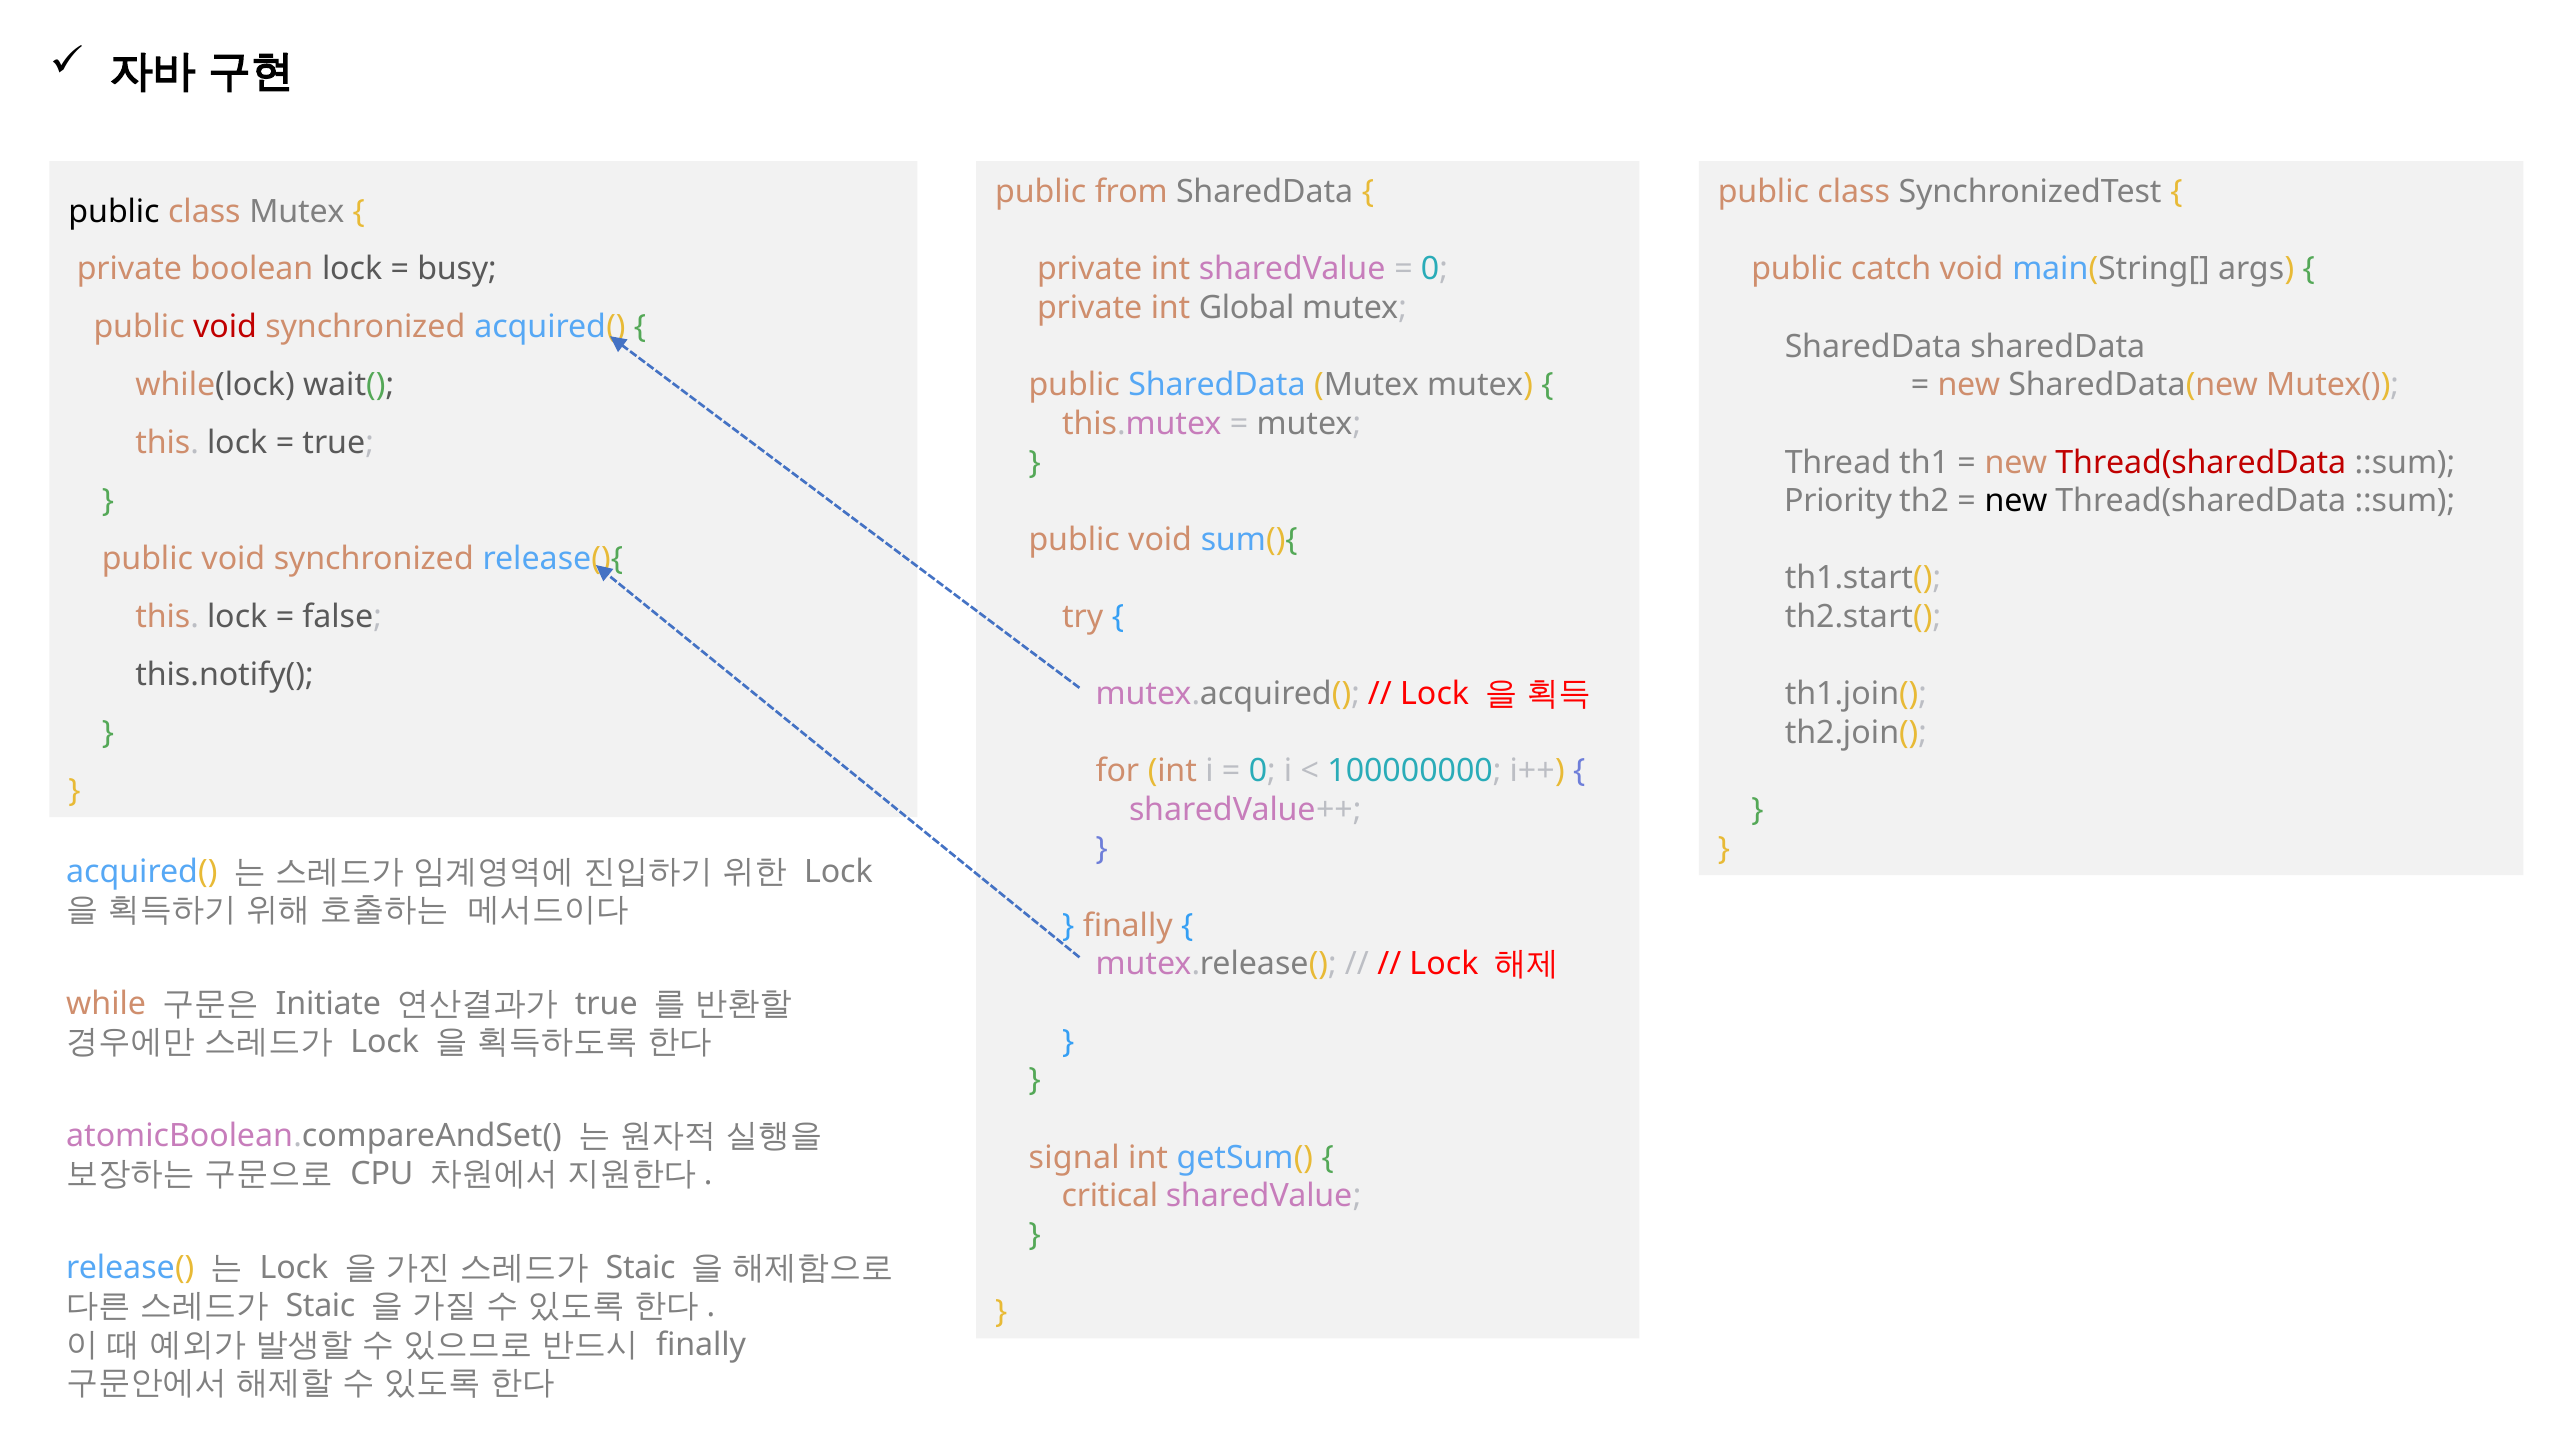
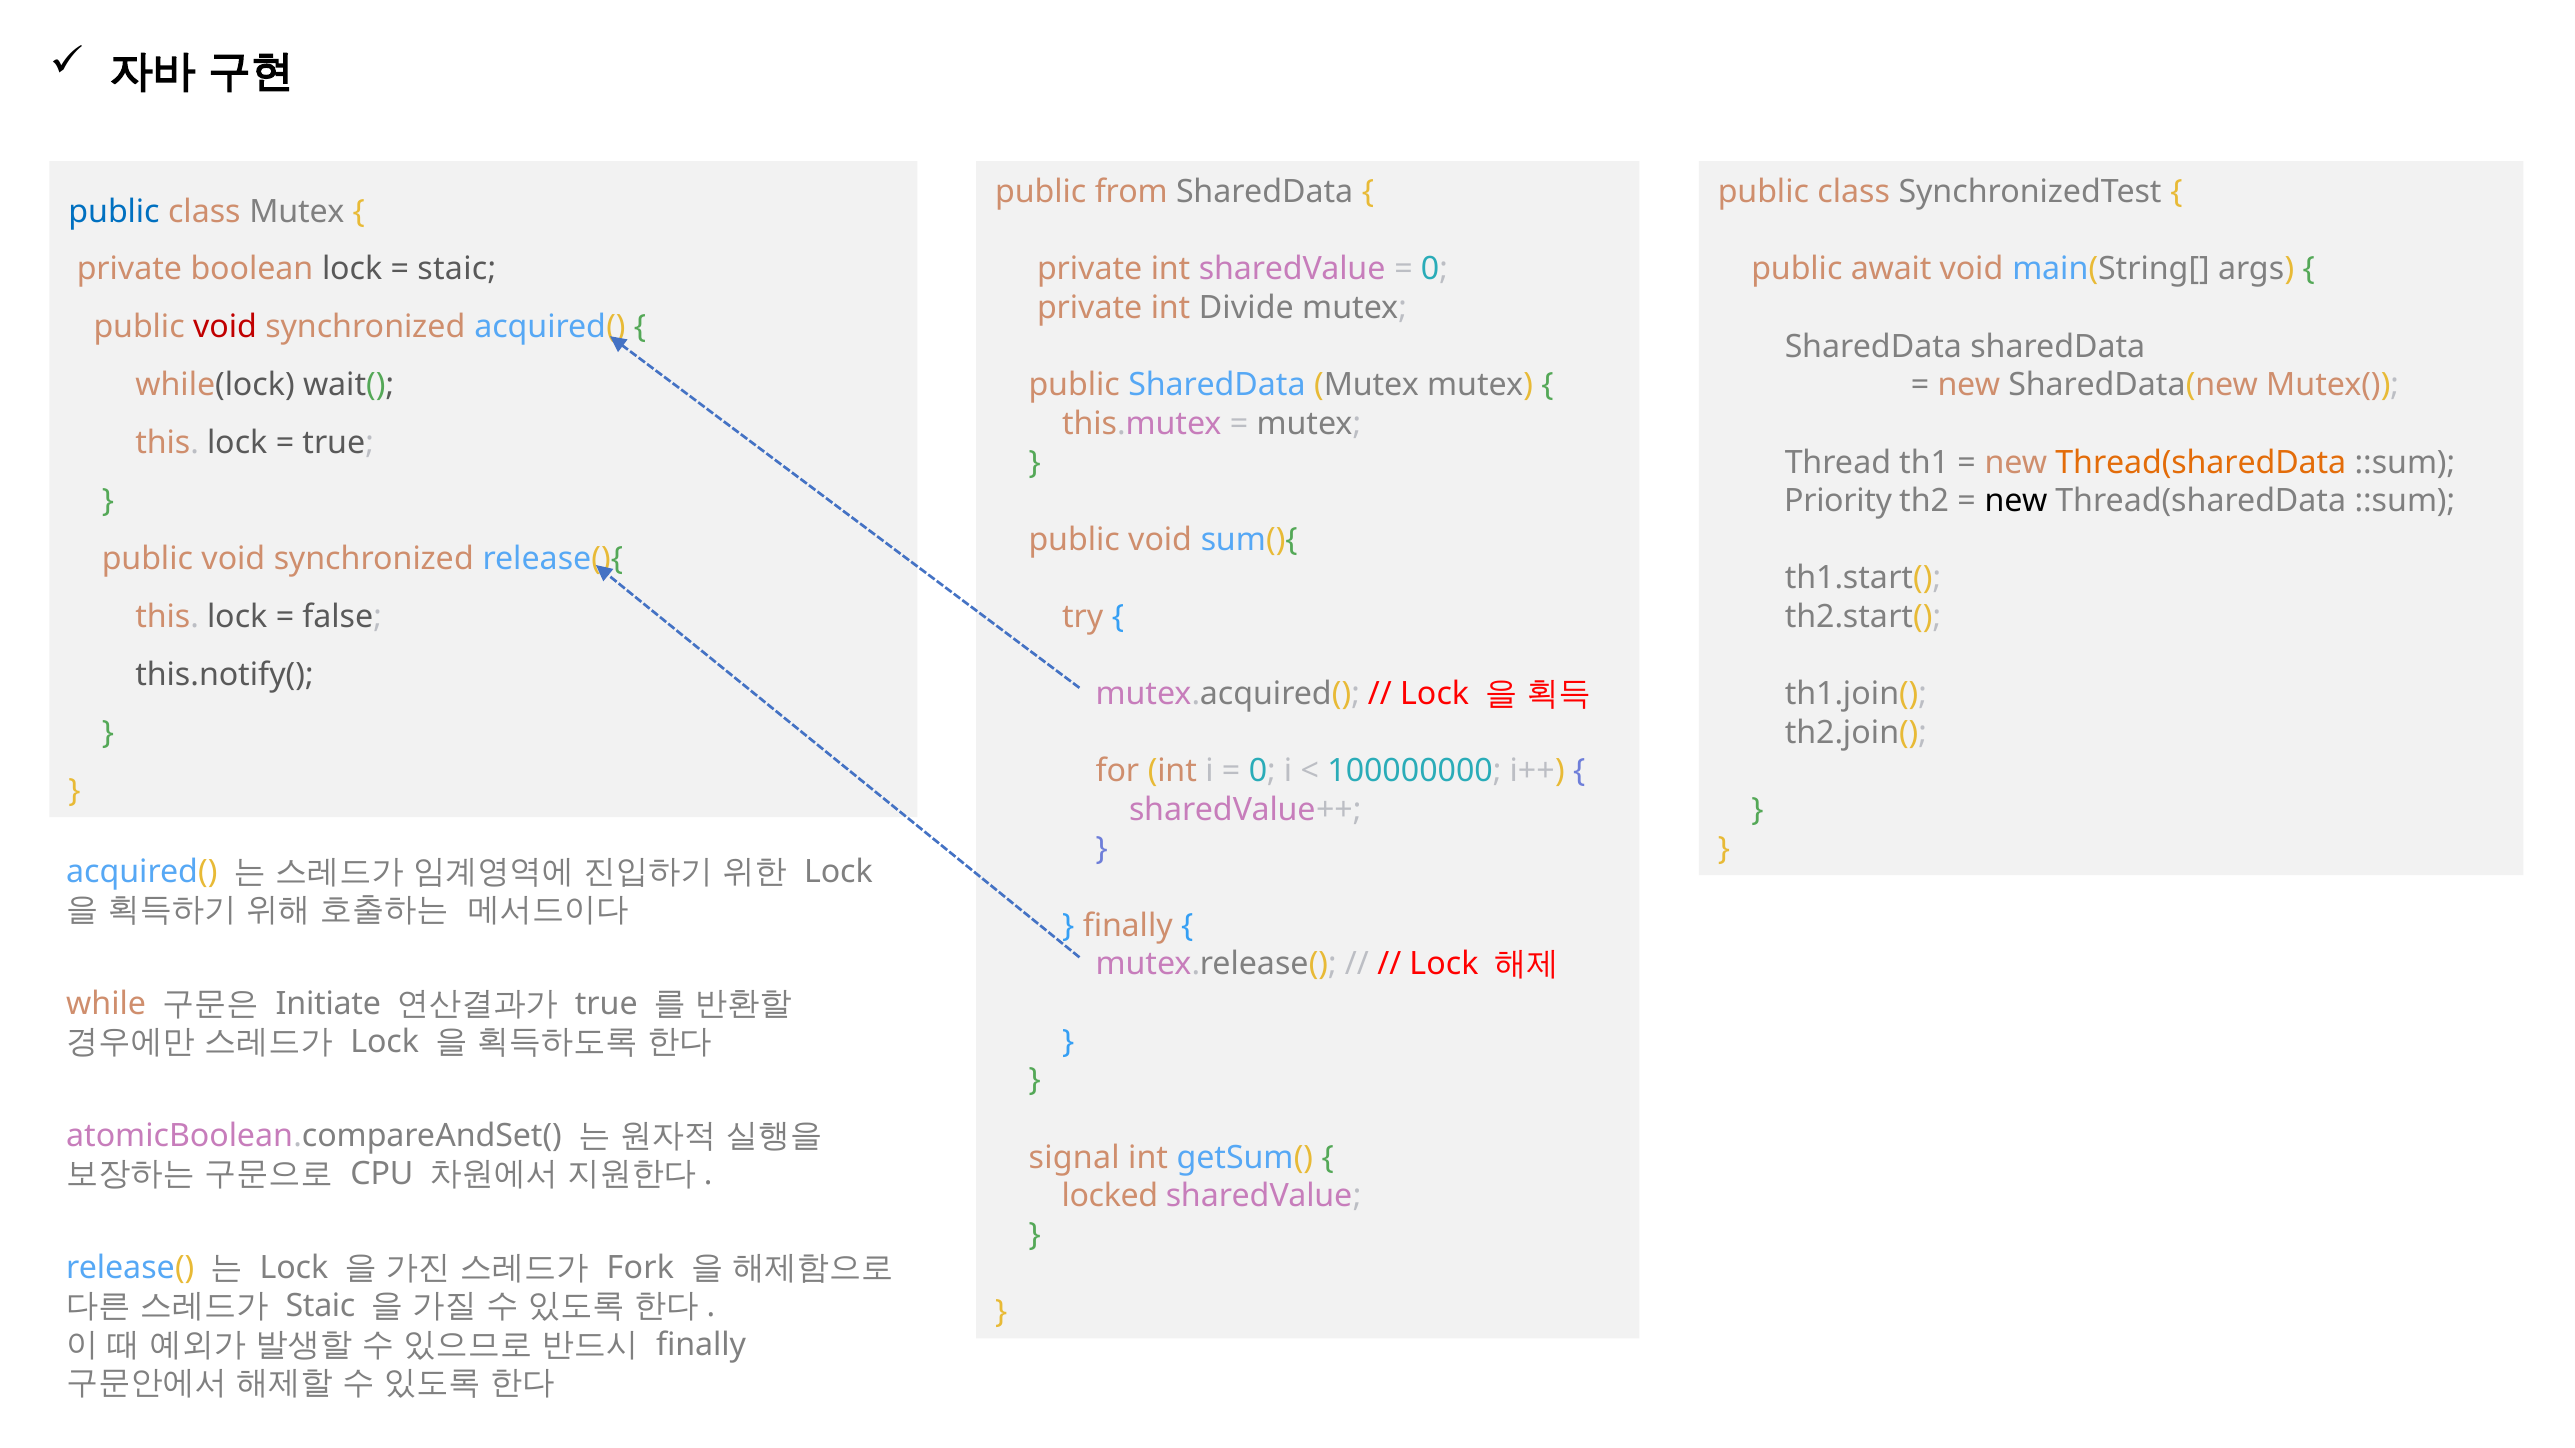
public colour: black -> blue (114, 211)
busy: busy -> staic (457, 269)
catch: catch -> await (1891, 269)
Global: Global -> Divide (1246, 308)
Thread(sharedData colour: red -> orange (2201, 463)
critical: critical -> locked (1110, 1196)
Staic: Staic -> Fork (640, 1268)
